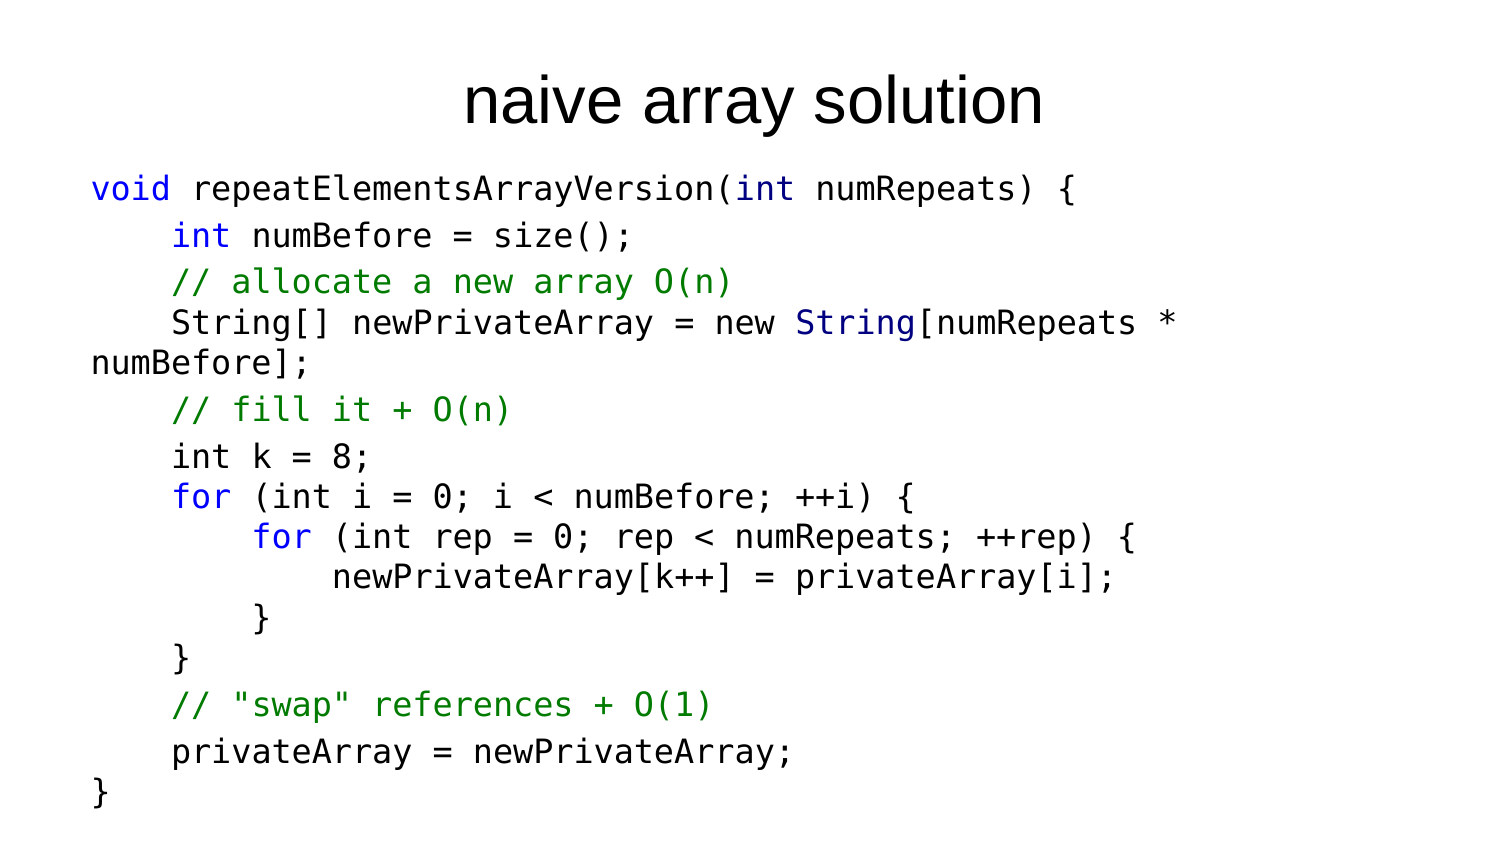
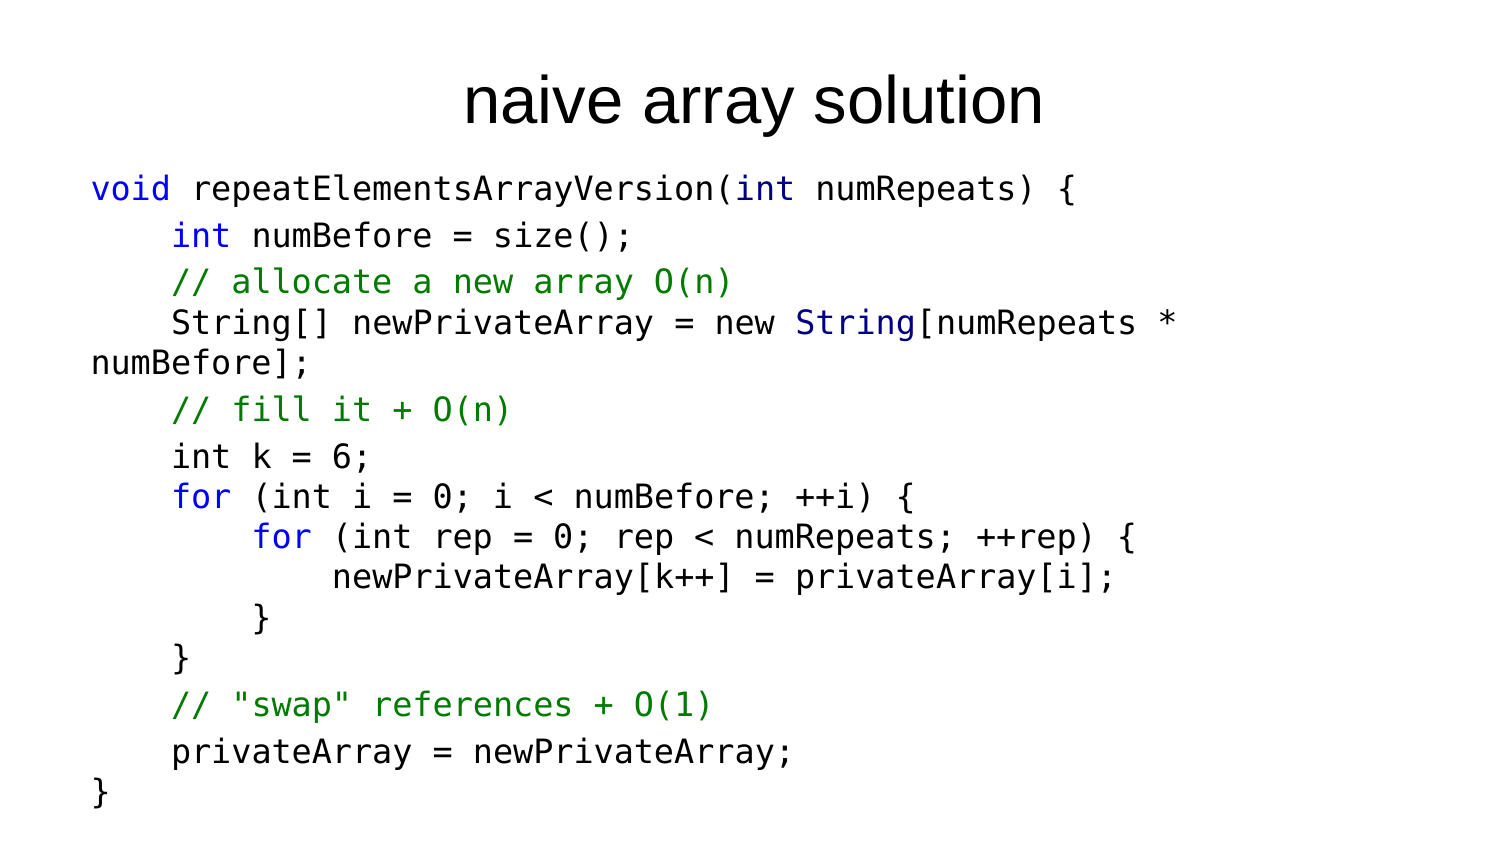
8: 8 -> 6 (352, 457)
